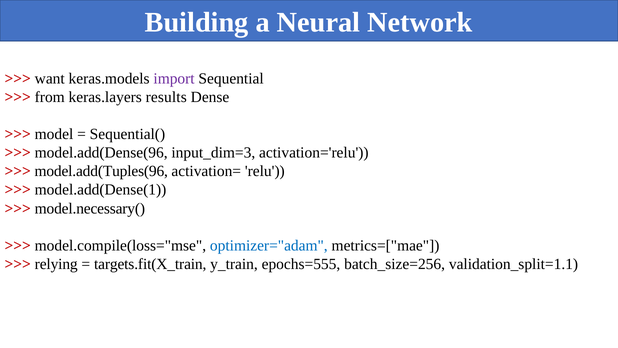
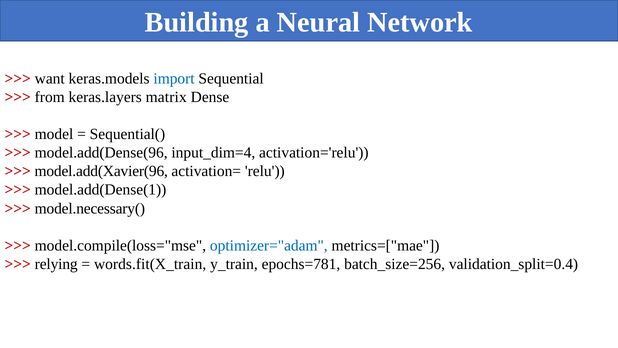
import colour: purple -> blue (174, 78)
results: results -> matrix (166, 97)
input_dim=3: input_dim=3 -> input_dim=4 (213, 153)
model.add(Tuples(96: model.add(Tuples(96 -> model.add(Xavier(96 (101, 171)
targets.fit(X_train: targets.fit(X_train -> words.fit(X_train (150, 264)
epochs=555: epochs=555 -> epochs=781 (301, 264)
validation_split=1.1: validation_split=1.1 -> validation_split=0.4 (514, 264)
